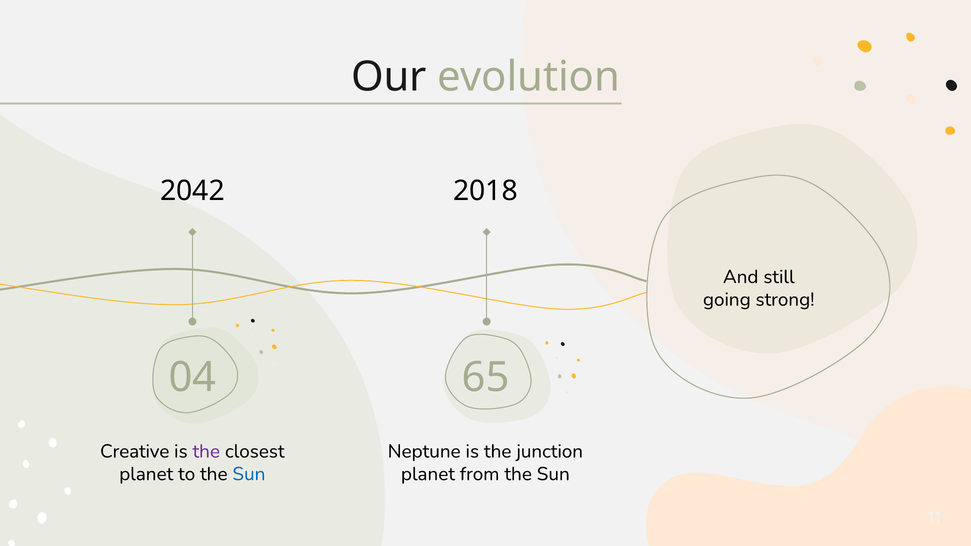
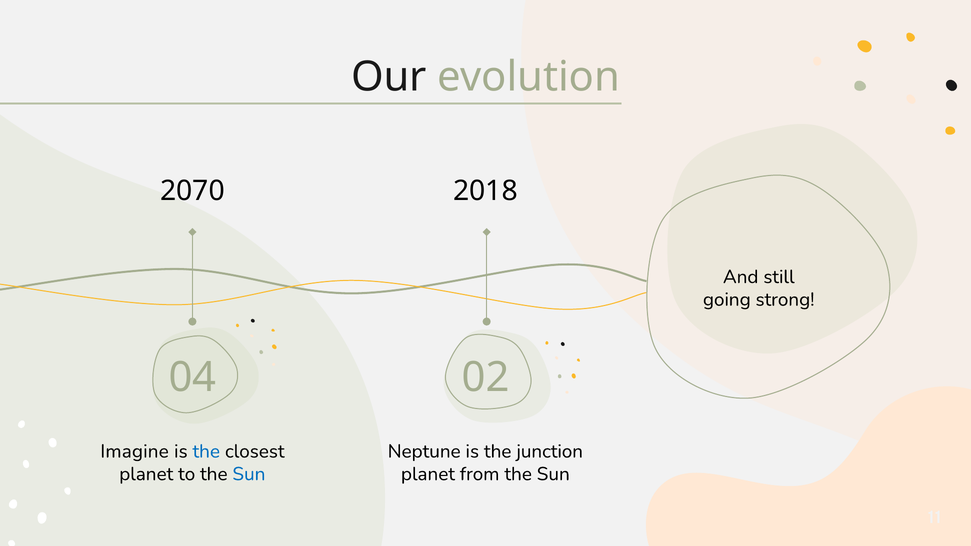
2042: 2042 -> 2070 (192, 191)
65: 65 -> 02 (486, 378)
Creative: Creative -> Imagine (135, 451)
the colour: purple -> blue (206, 451)
